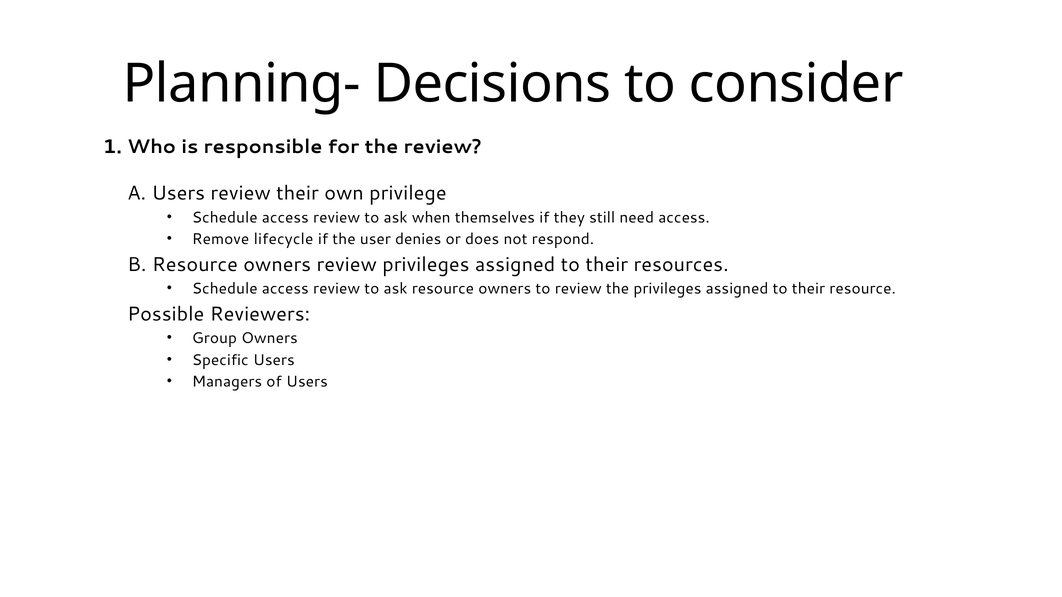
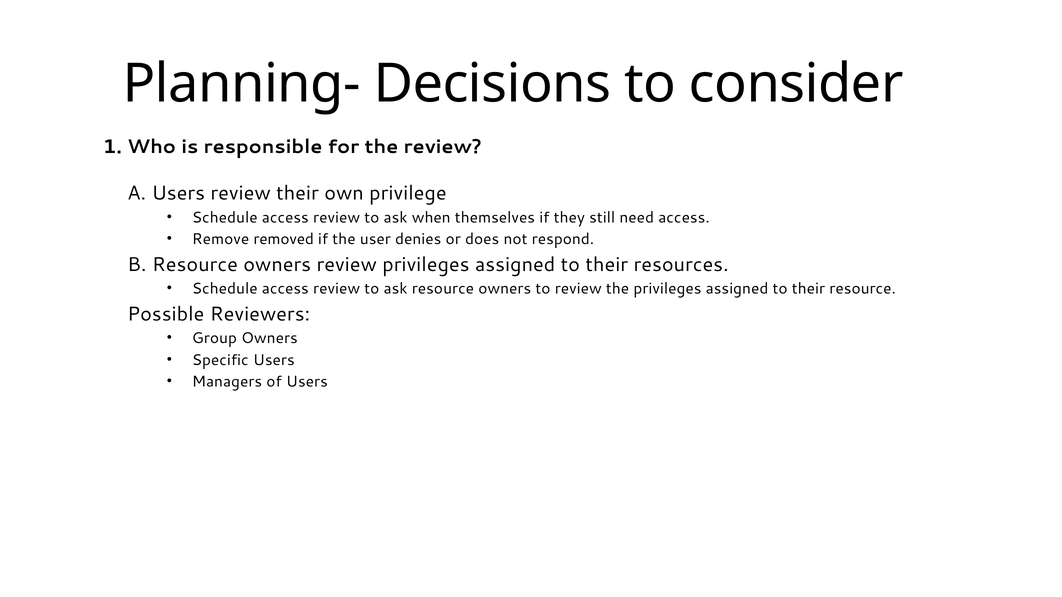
lifecycle: lifecycle -> removed (284, 239)
